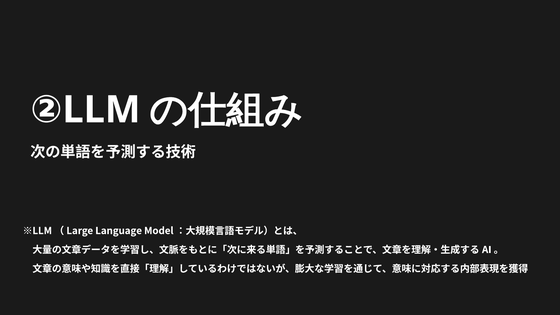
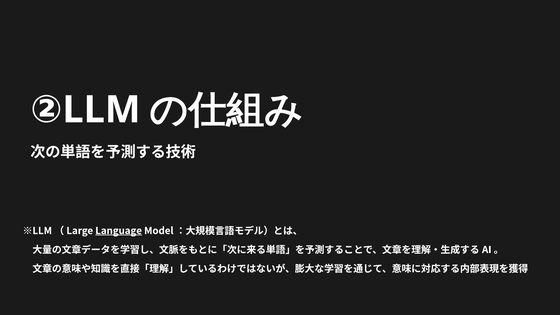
Language underline: none -> present (119, 231)
